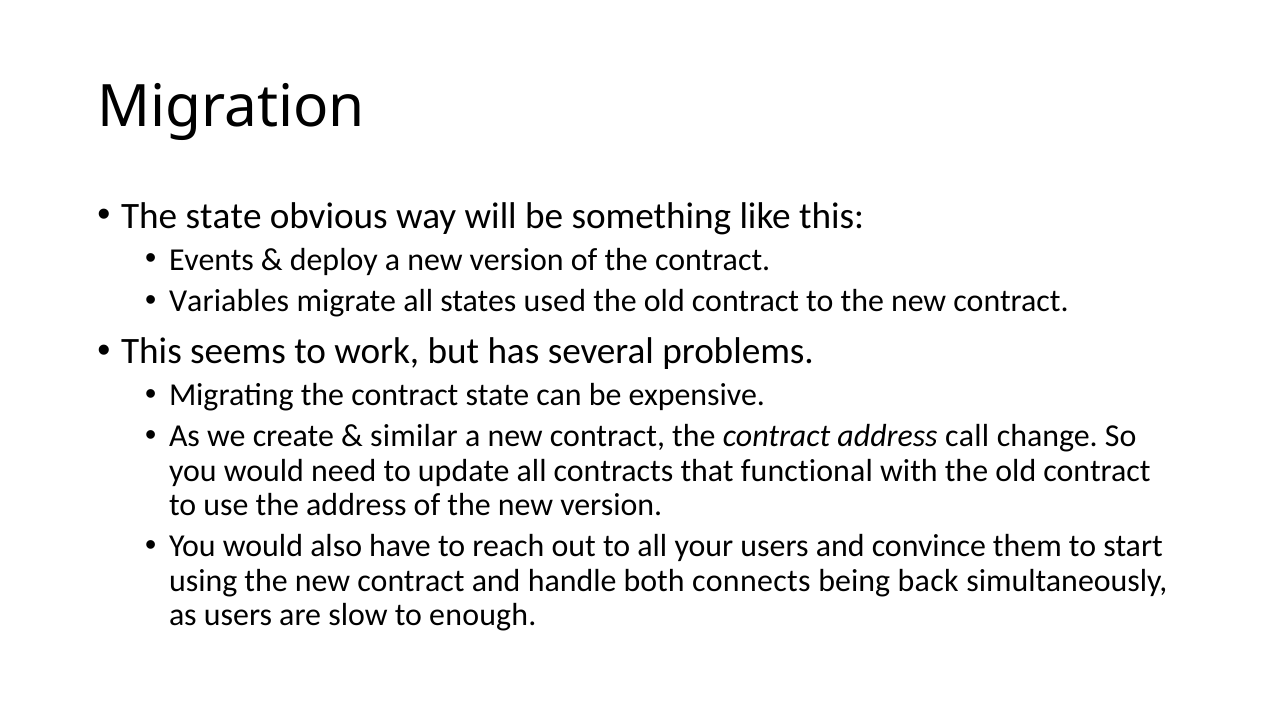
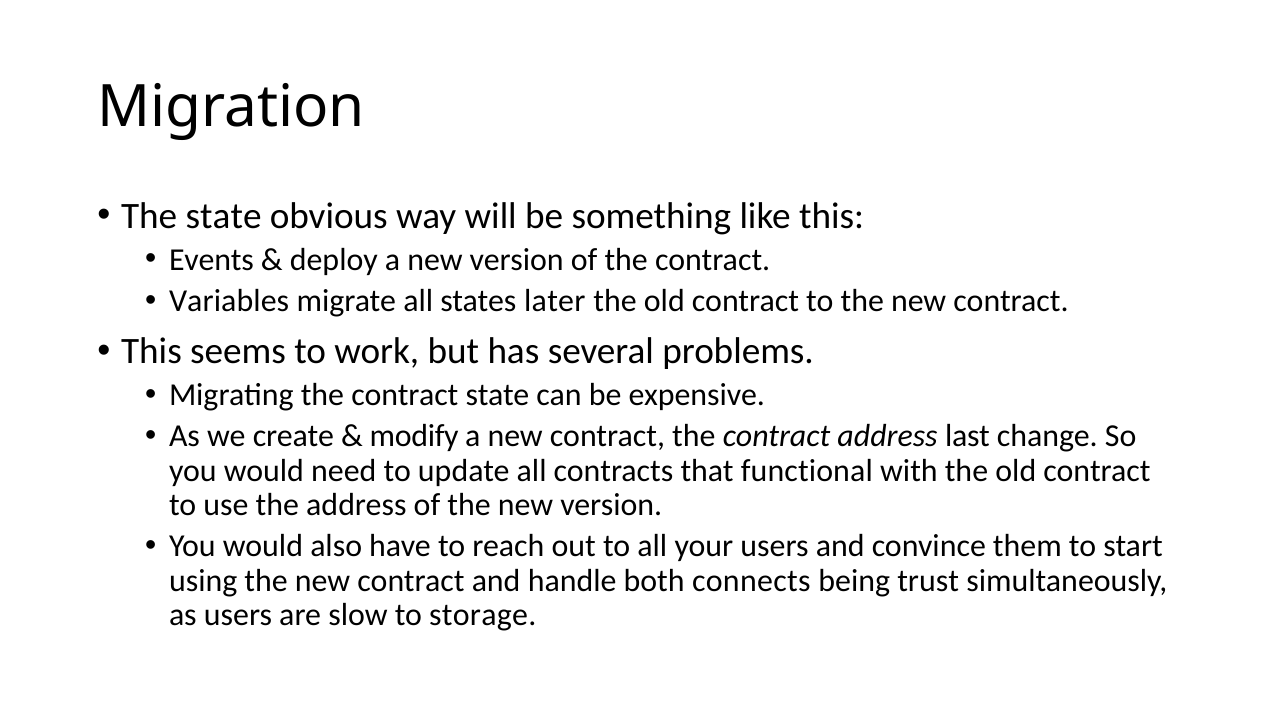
used: used -> later (555, 301)
similar: similar -> modify (414, 436)
call: call -> last (967, 436)
back: back -> trust (928, 581)
enough: enough -> storage (483, 615)
